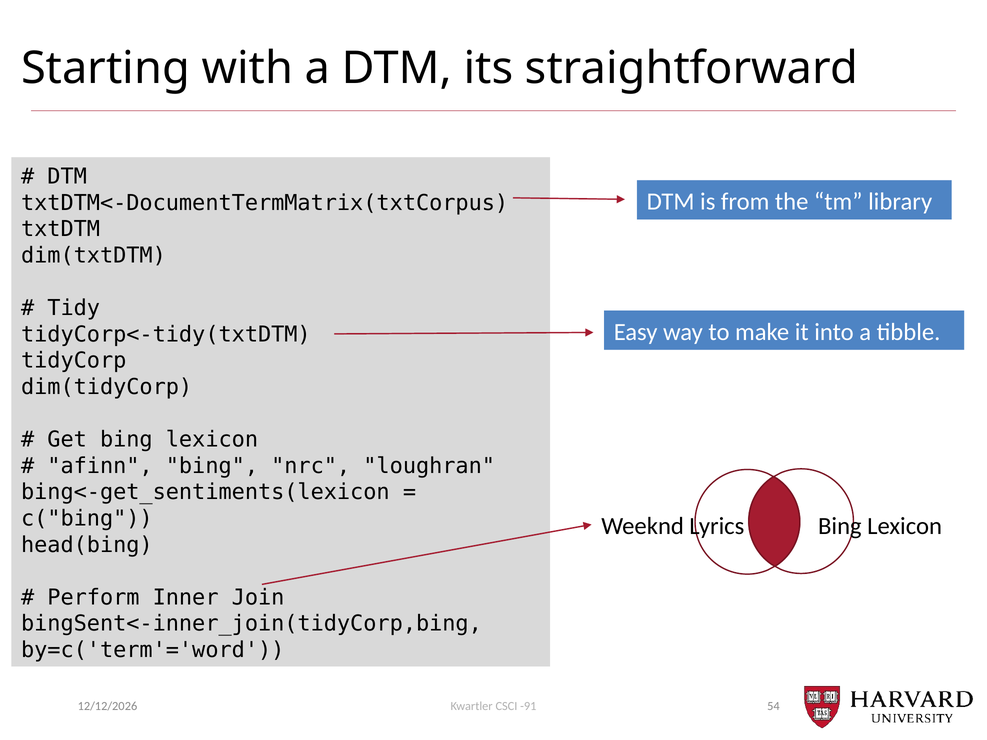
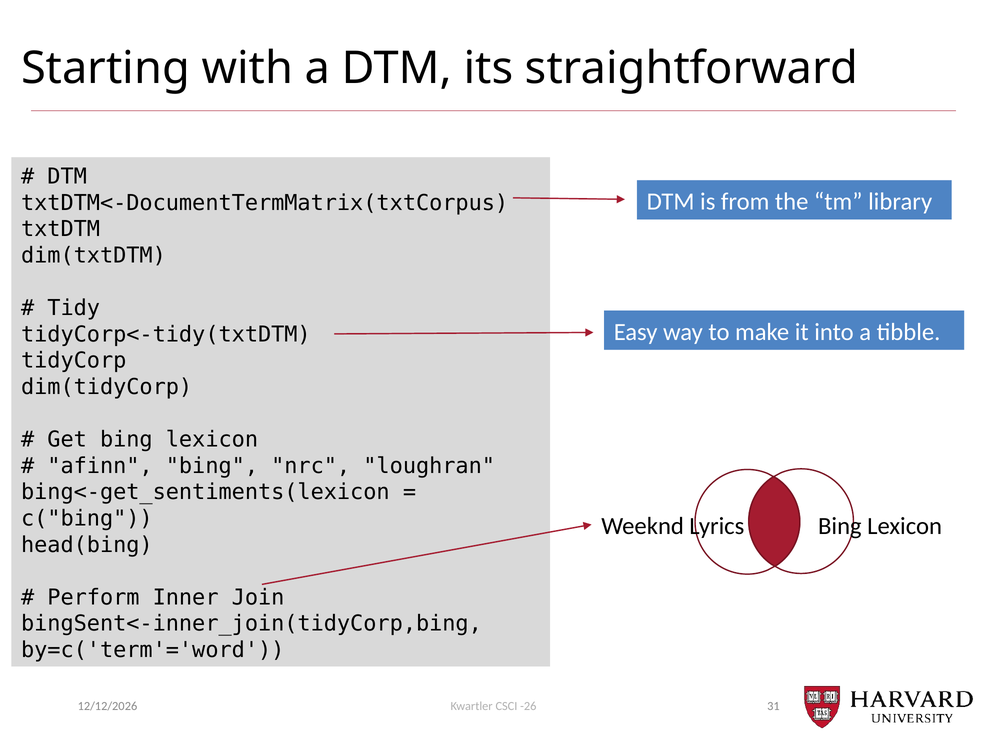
54: 54 -> 31 (773, 707)
-91: -91 -> -26 (528, 707)
